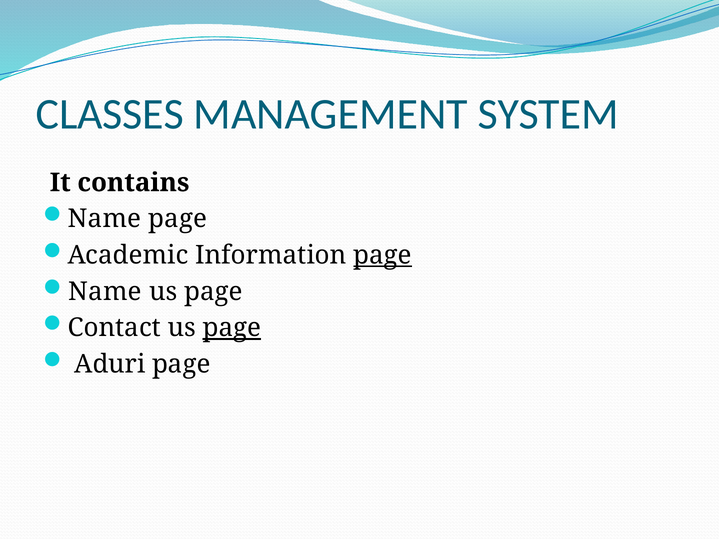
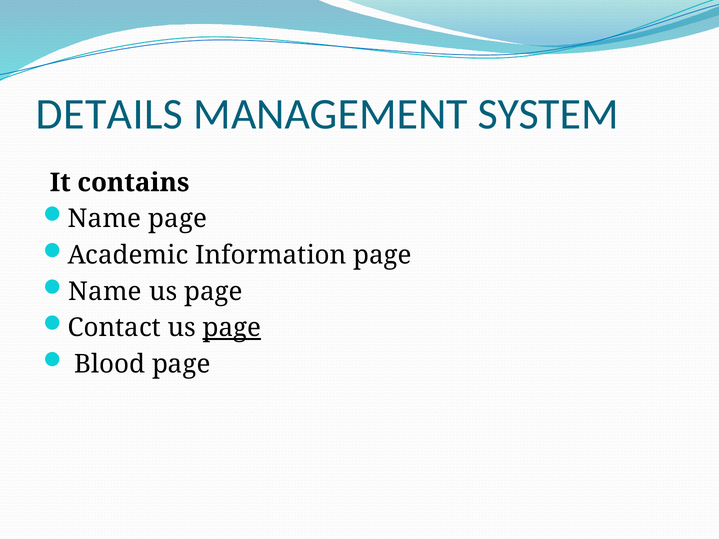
CLASSES: CLASSES -> DETAILS (110, 114)
page underline: present -> none (383, 255)
Aduri: Aduri -> Blood (110, 364)
